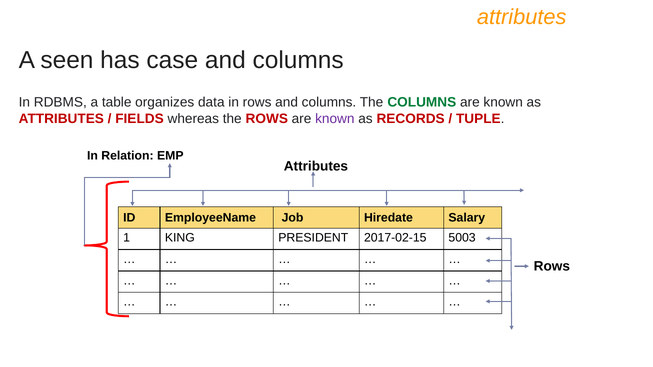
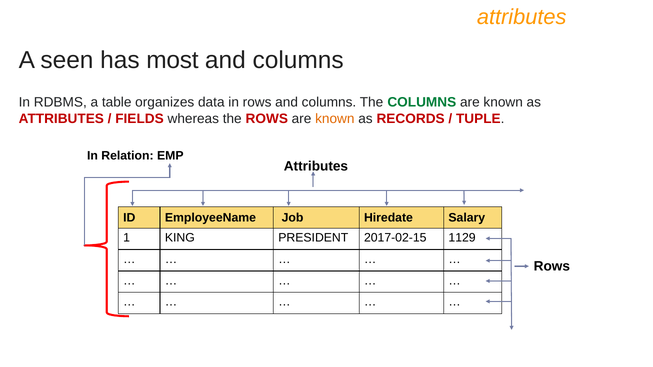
case: case -> most (172, 60)
known colour: purple -> orange (335, 119)
5003: 5003 -> 1129 (462, 238)
